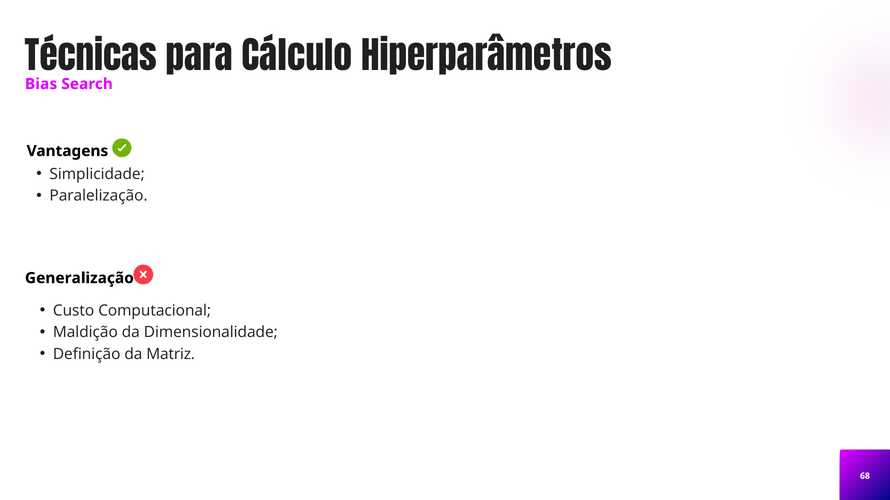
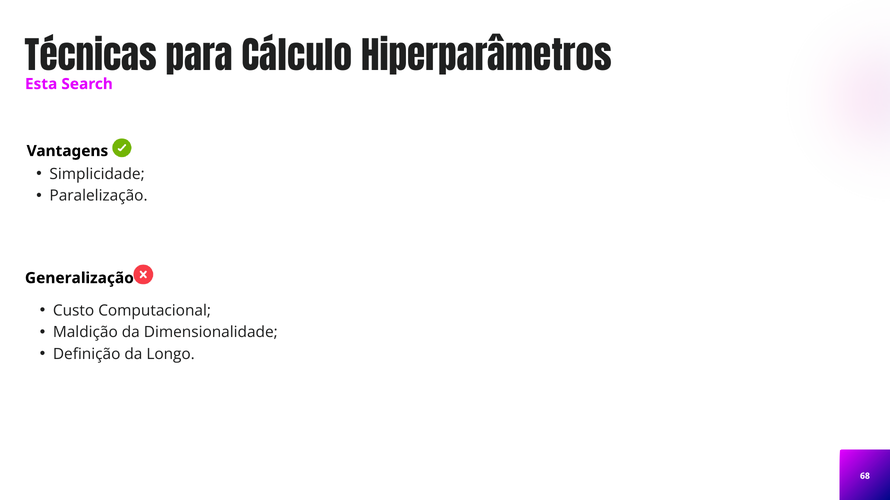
Bias: Bias -> Esta (41, 84)
Matriz: Matriz -> Longo (171, 354)
